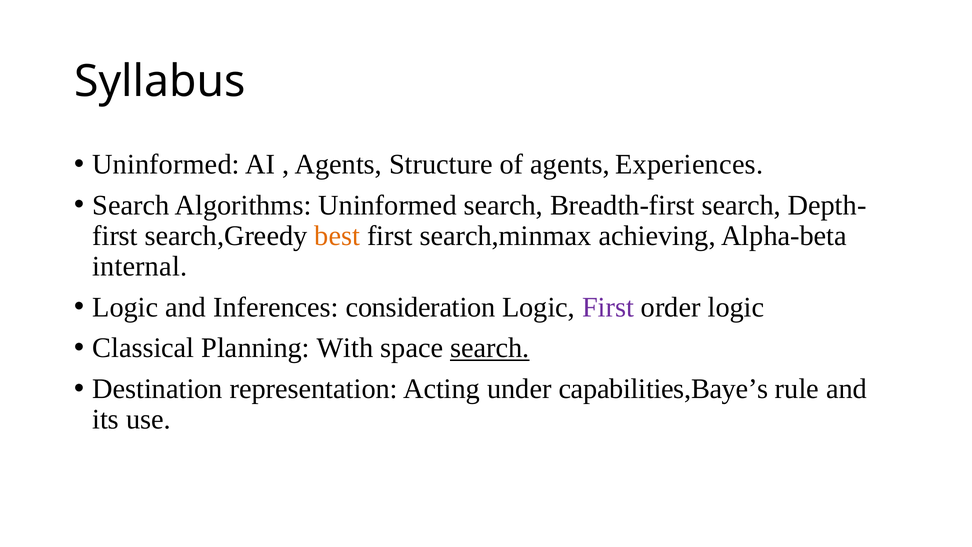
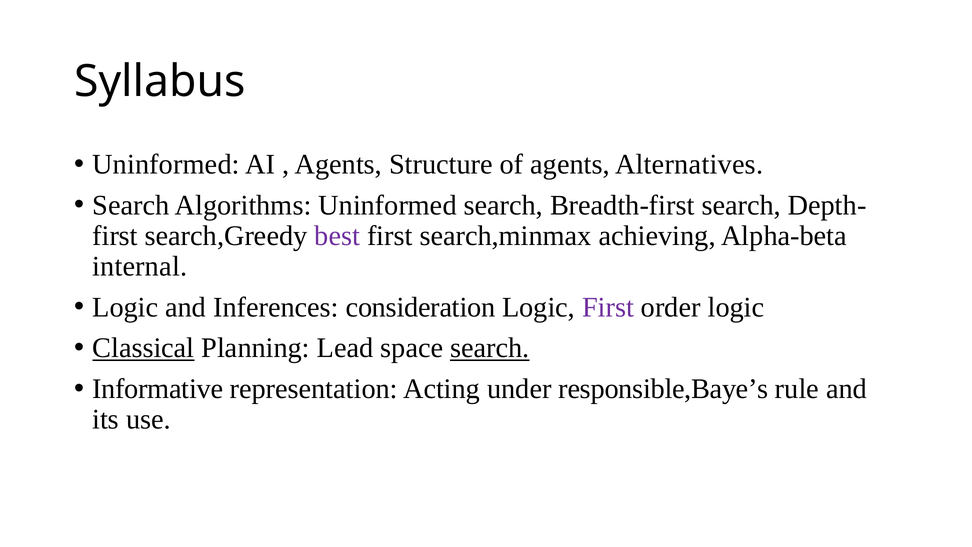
Experiences: Experiences -> Alternatives (689, 164)
best colour: orange -> purple (337, 236)
Classical underline: none -> present (143, 348)
With: With -> Lead (345, 348)
Destination: Destination -> Informative (158, 389)
capabilities,Baye’s: capabilities,Baye’s -> responsible,Baye’s (663, 389)
